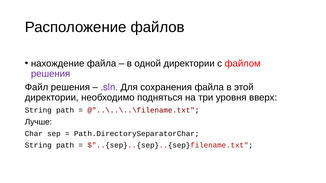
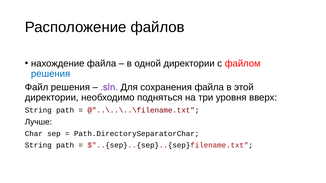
решения colour: purple -> blue (51, 74)
